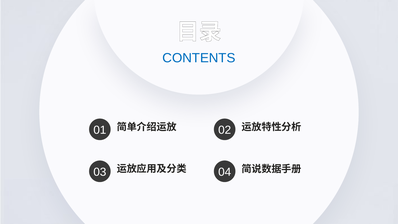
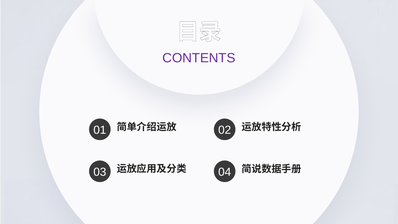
CONTENTS colour: blue -> purple (199, 58)
